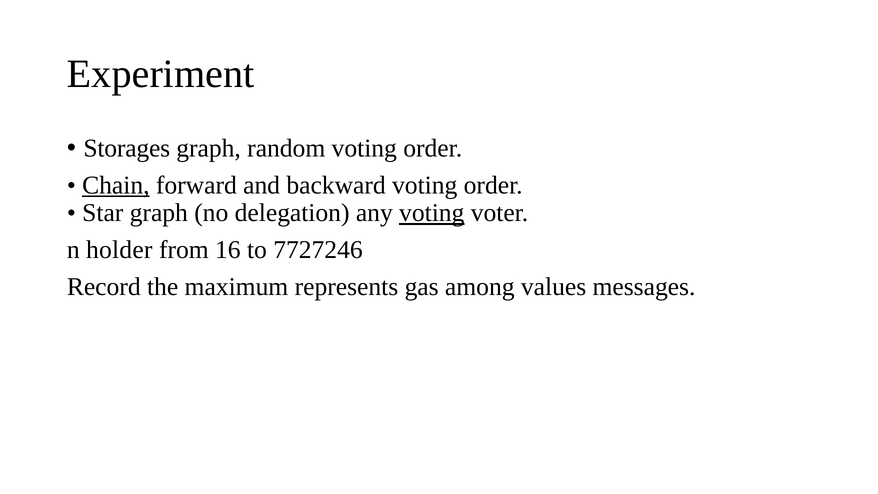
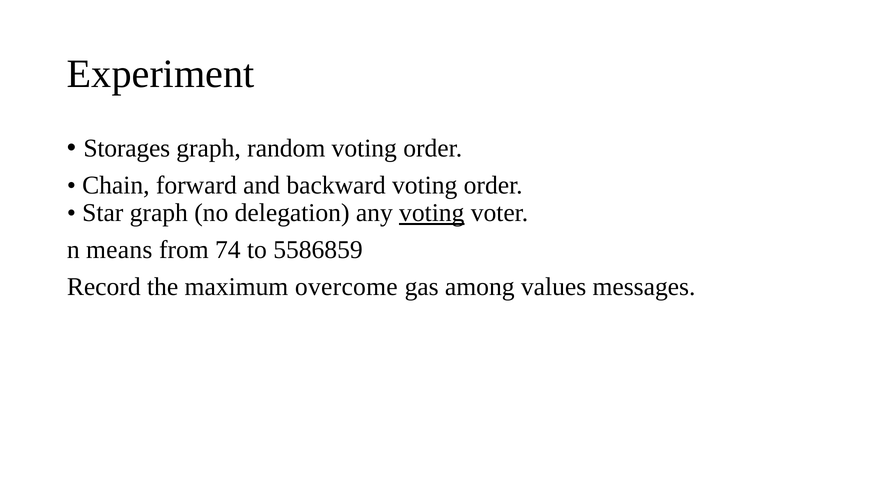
Chain underline: present -> none (116, 185)
holder: holder -> means (119, 250)
16: 16 -> 74 (228, 250)
7727246: 7727246 -> 5586859 (318, 250)
represents: represents -> overcome (346, 287)
